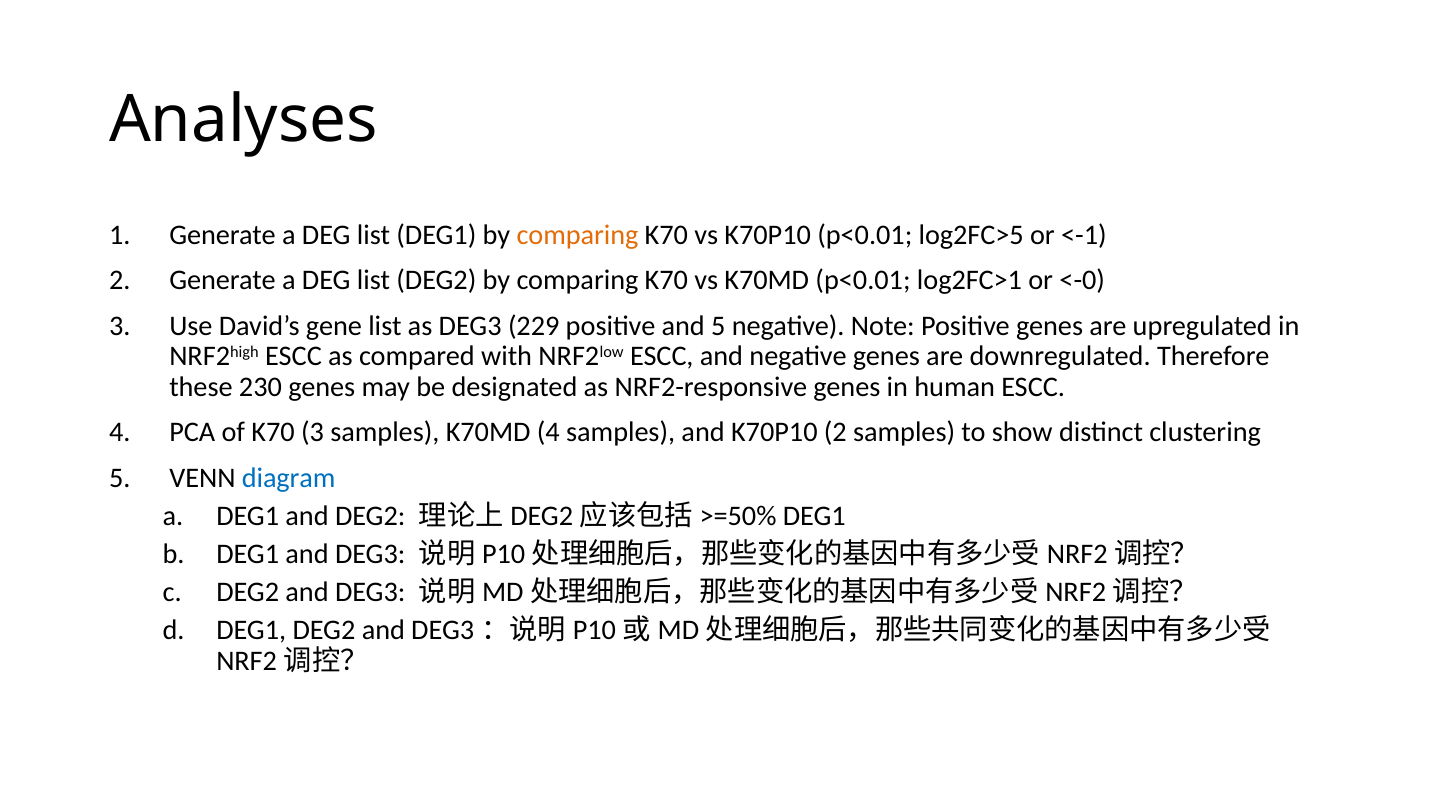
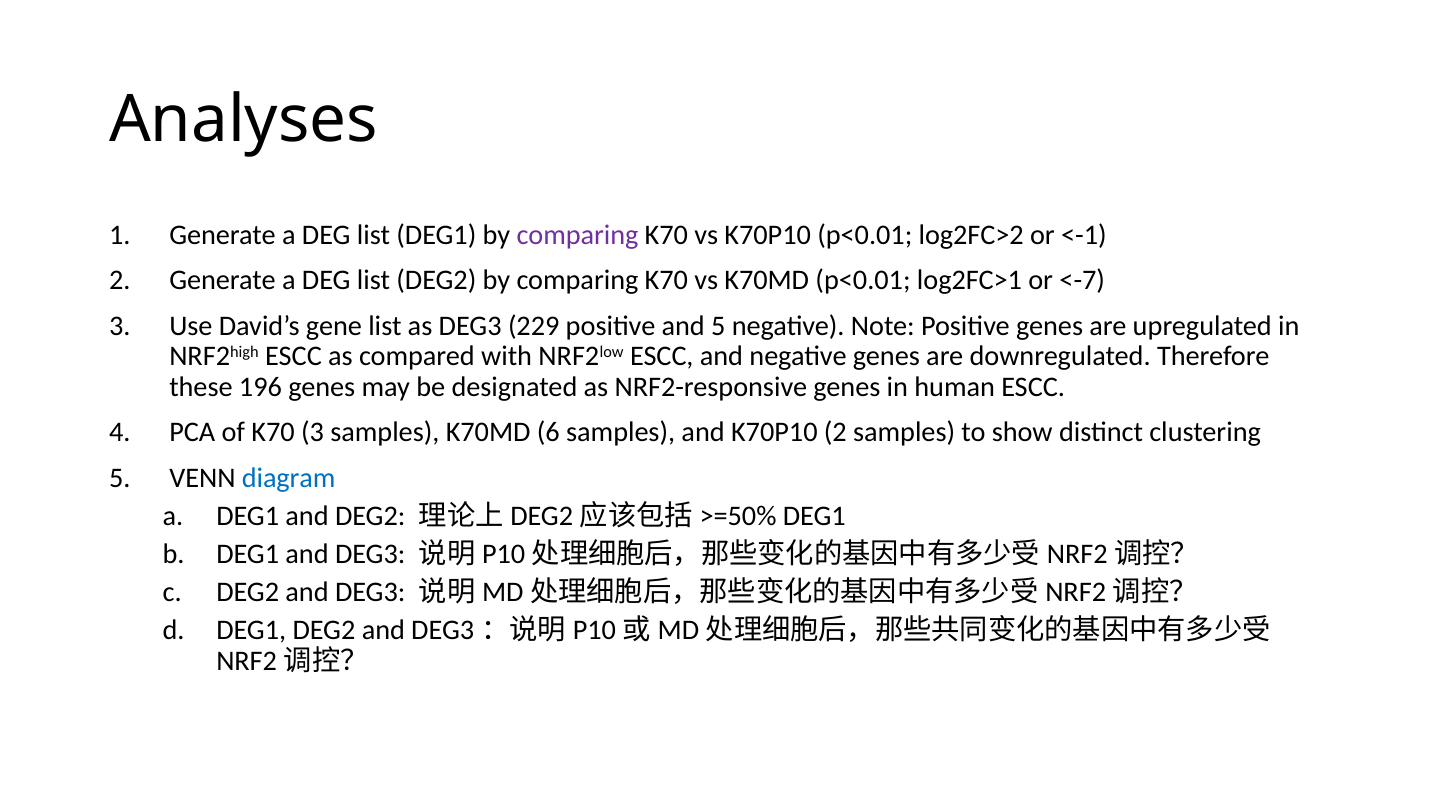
comparing colour: orange -> purple (578, 235)
log2FC>5: log2FC>5 -> log2FC>2 (971, 235)
<-0: <-0 -> <-7 (1082, 280)
230: 230 -> 196 (260, 387)
K70MD 4: 4 -> 6 (548, 432)
